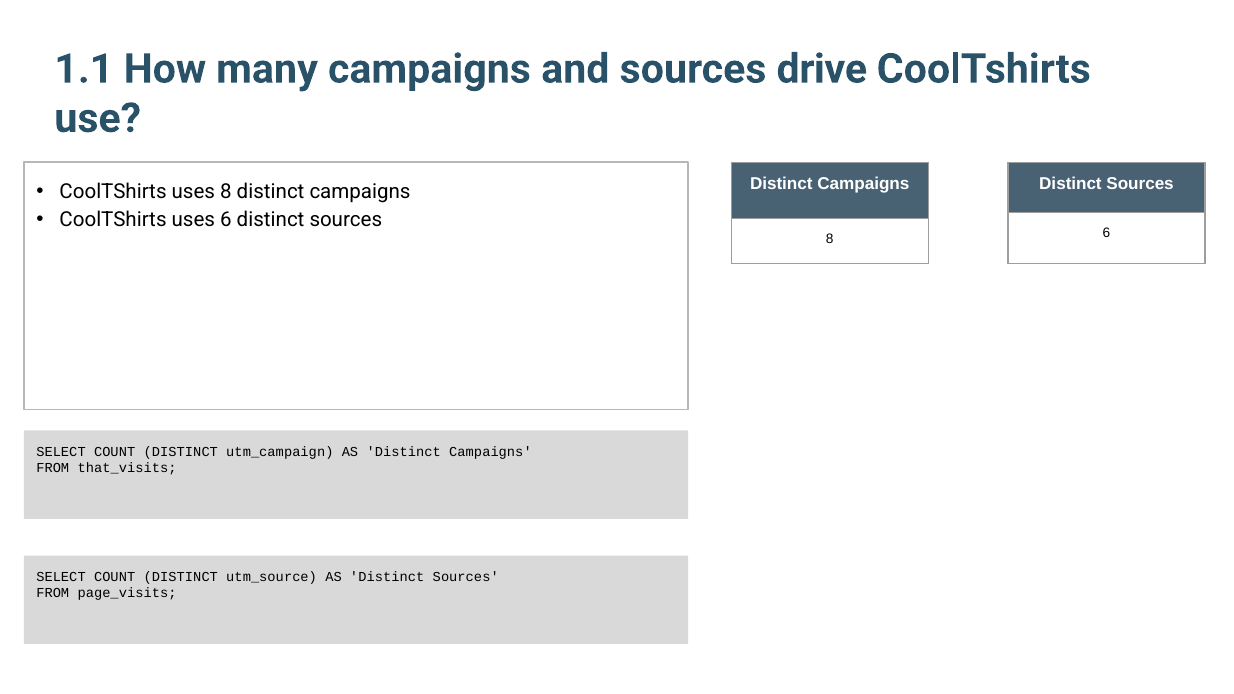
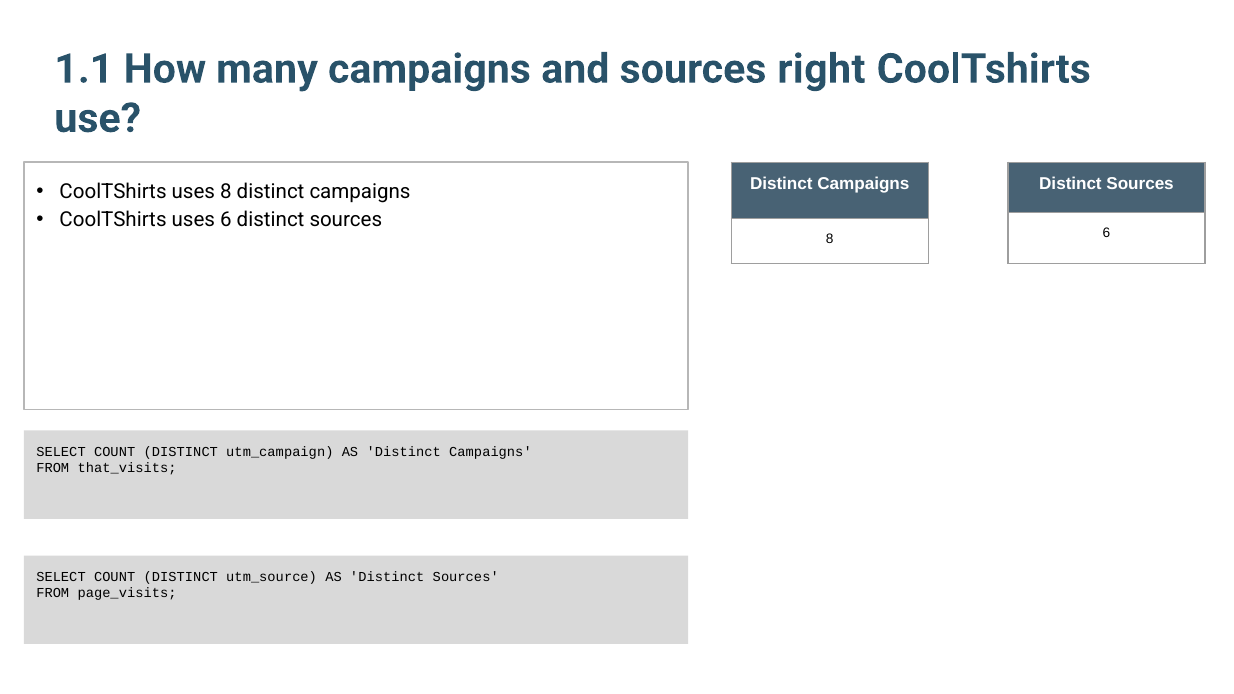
drive: drive -> right (821, 69)
